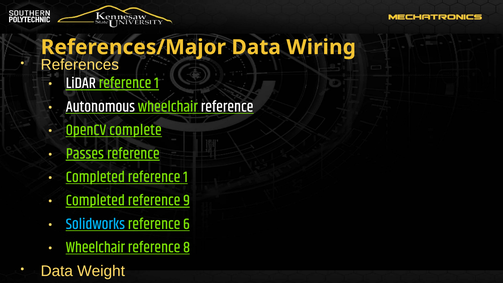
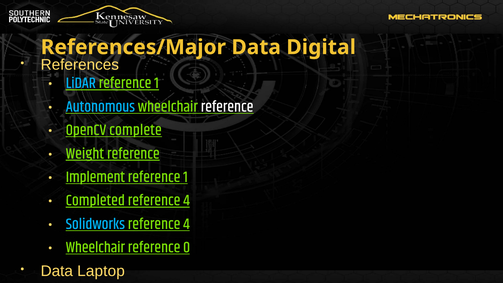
Wiring: Wiring -> Digital (321, 47)
LiDAR colour: white -> light blue (81, 83)
Autonomous colour: white -> light blue (100, 107)
Passes: Passes -> Weight (85, 154)
Completed: Completed -> Implement (95, 177)
9: 9 -> 4 (187, 201)
6: 6 -> 4 (186, 224)
8: 8 -> 0 (187, 247)
Weight: Weight -> Laptop (101, 271)
